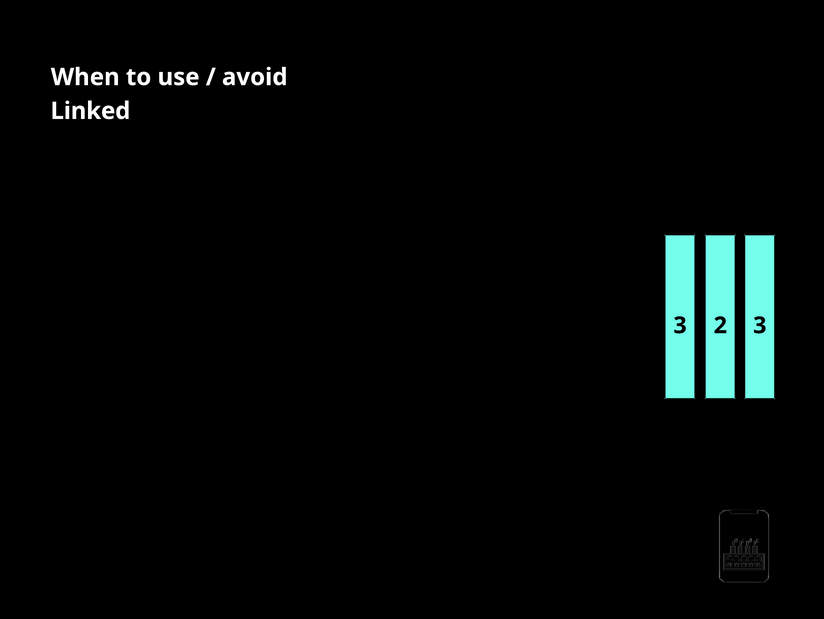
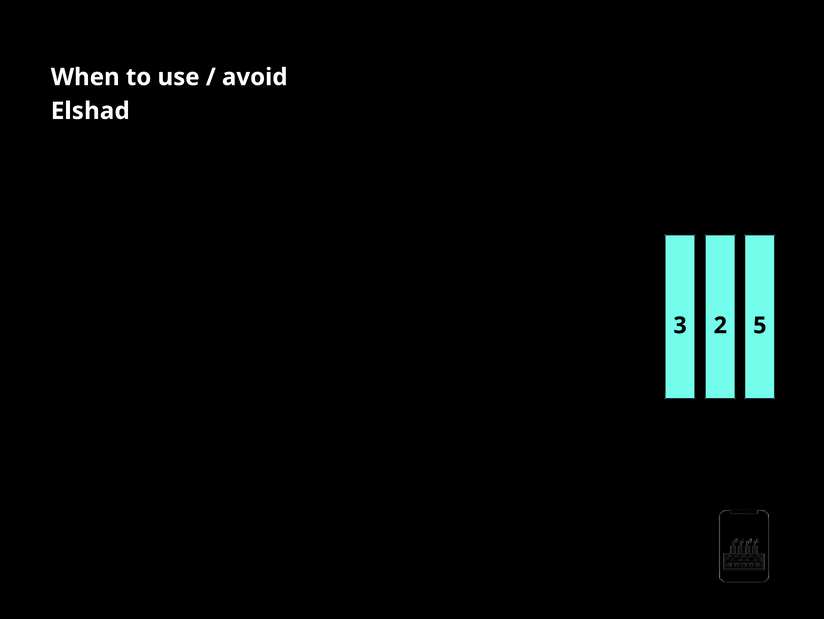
Linked: Linked -> Elshad (90, 111)
2 3: 3 -> 5 (760, 325)
